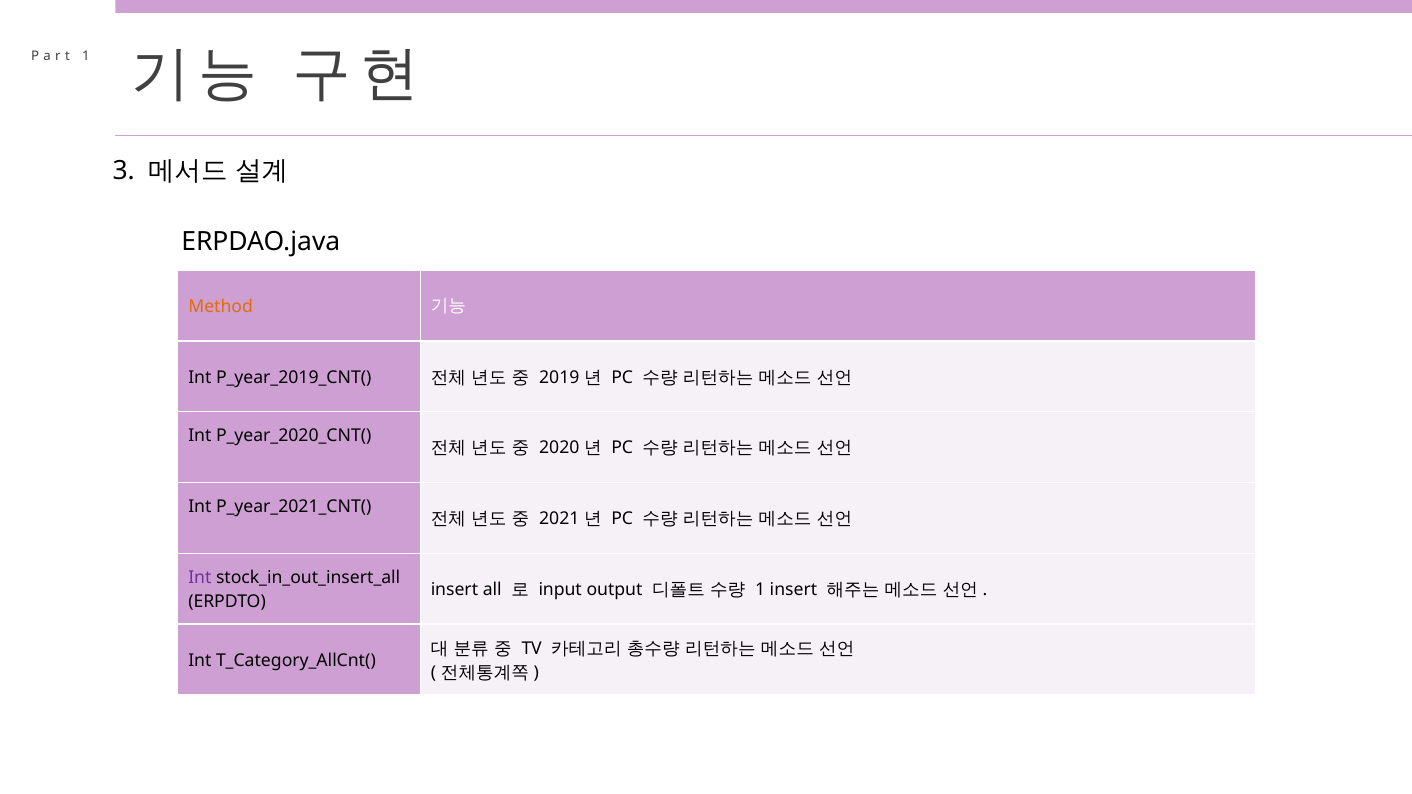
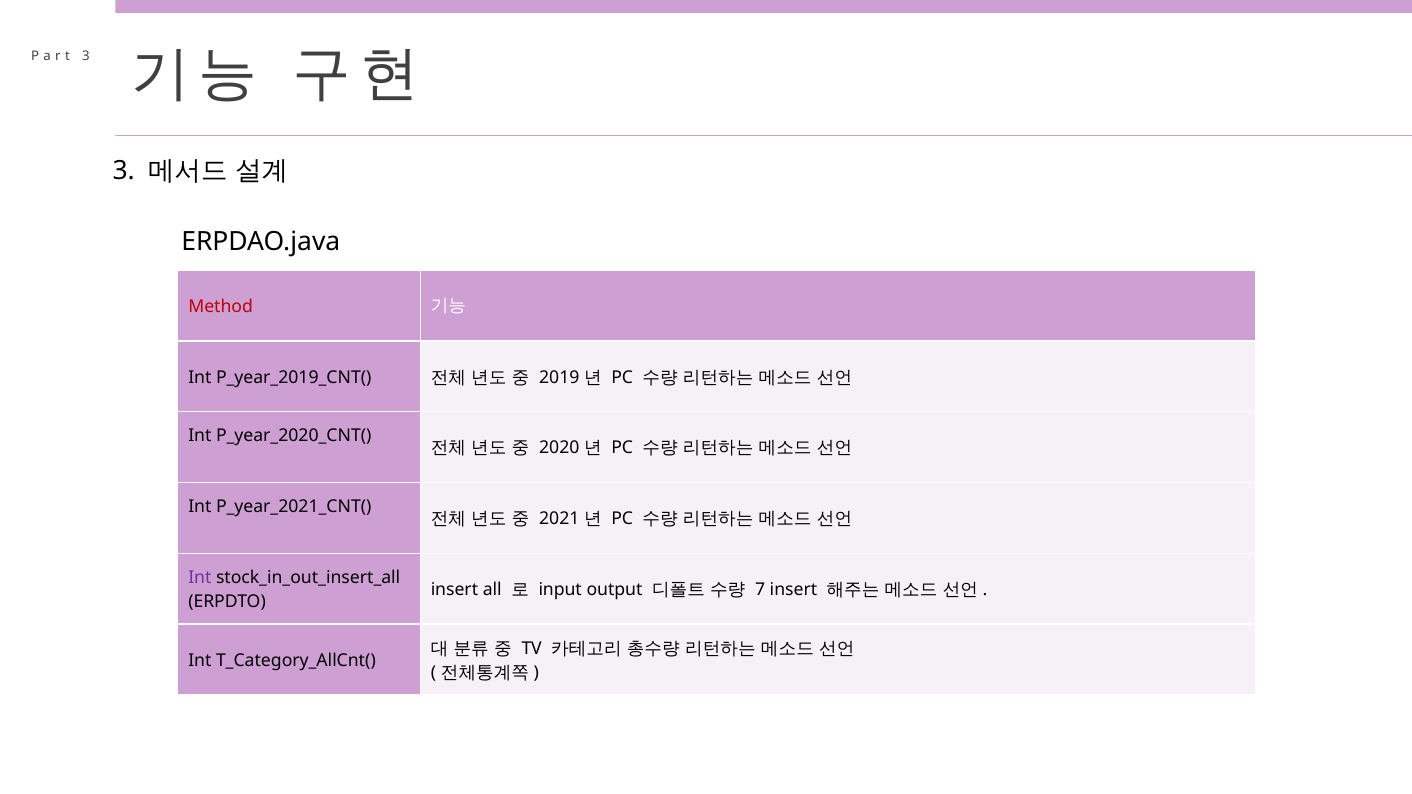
1: 1 -> 3 (86, 56)
Method colour: orange -> red (221, 307)
1: 1 -> 7 (760, 590)
